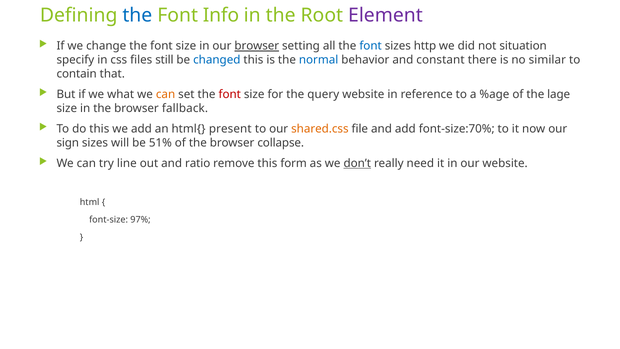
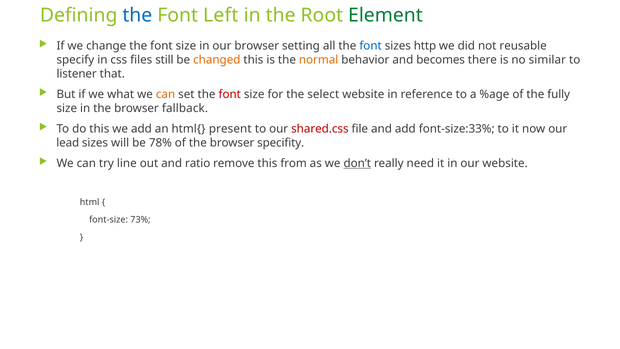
Info: Info -> Left (221, 15)
Element colour: purple -> green (385, 15)
browser underline: present -> none (257, 46)
situation: situation -> reusable (523, 46)
changed colour: blue -> orange (217, 60)
normal colour: blue -> orange (319, 60)
constant: constant -> becomes (441, 60)
contain: contain -> listener (77, 74)
query: query -> select (323, 94)
lage: lage -> fully (559, 94)
shared.css colour: orange -> red (320, 129)
font-size:70%: font-size:70% -> font-size:33% (457, 129)
sign: sign -> lead (68, 143)
51%: 51% -> 78% (160, 143)
collapse: collapse -> specifity (281, 143)
form: form -> from (294, 163)
97%: 97% -> 73% (140, 220)
